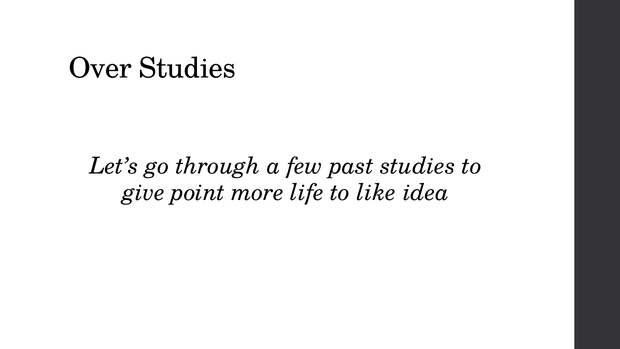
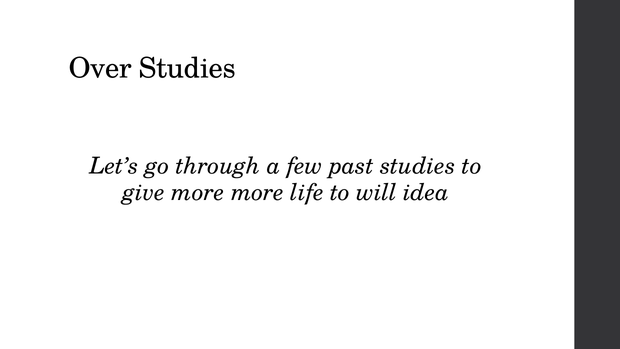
give point: point -> more (198, 192)
like: like -> will (377, 192)
